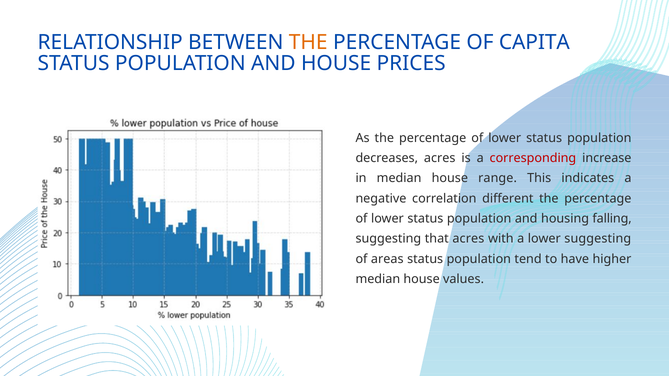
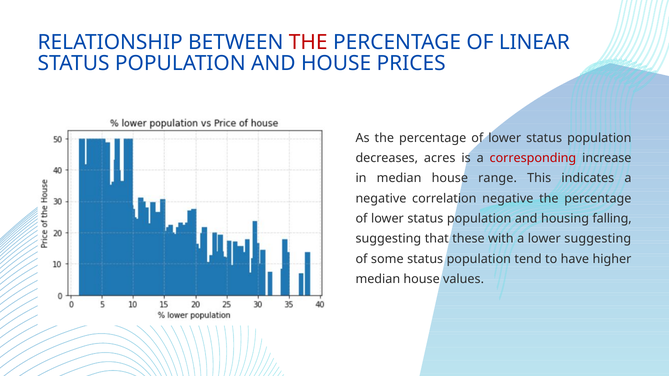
THE colour: orange -> red (308, 42)
CAPITA: CAPITA -> LINEAR (534, 42)
correlation different: different -> negative (508, 199)
that acres: acres -> these (468, 239)
areas: areas -> some (387, 259)
